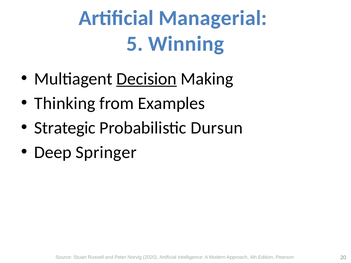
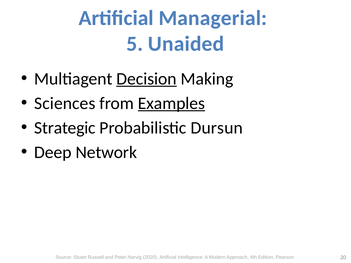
Winning: Winning -> Unaided (186, 44)
Thinking: Thinking -> Sciences (65, 103)
Examples underline: none -> present (171, 103)
Springer: Springer -> Network (106, 153)
